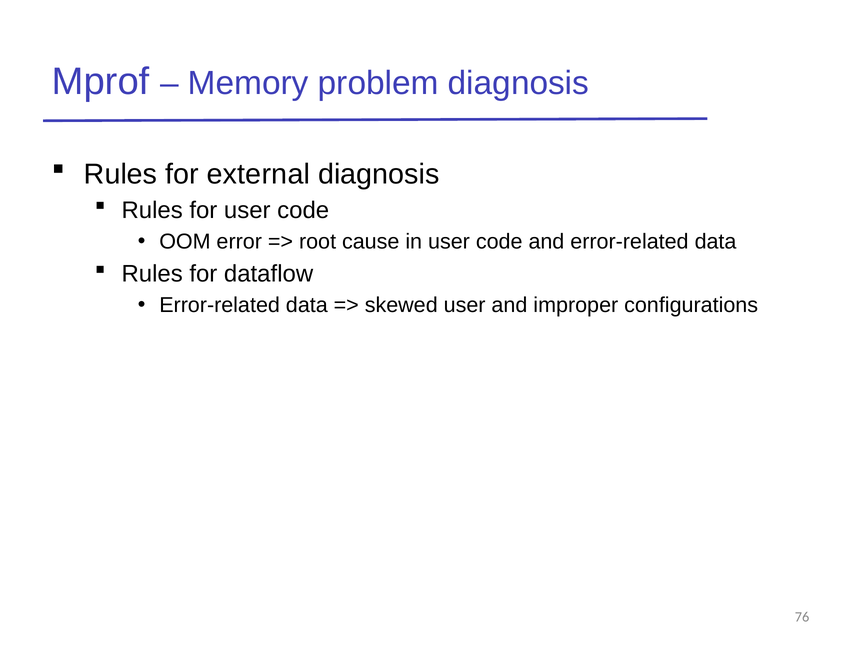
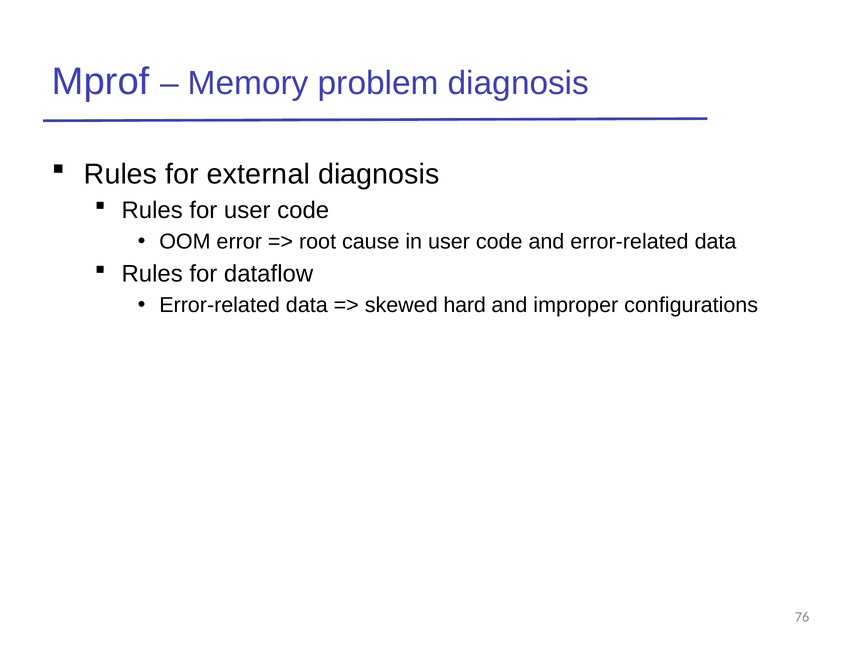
skewed user: user -> hard (465, 305)
